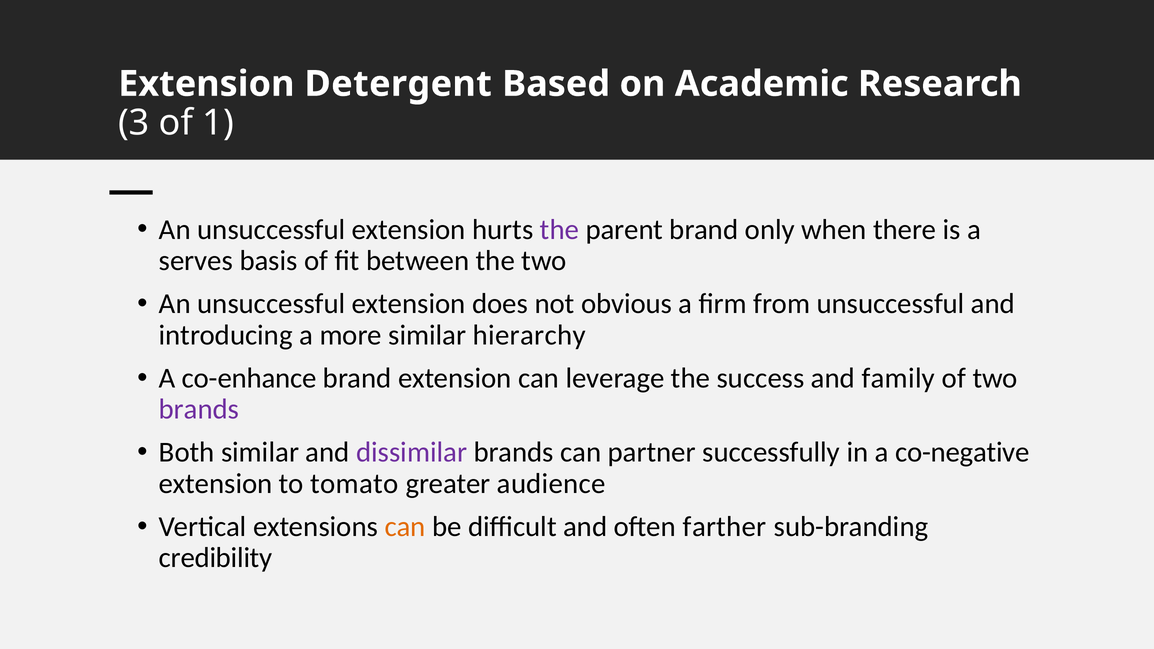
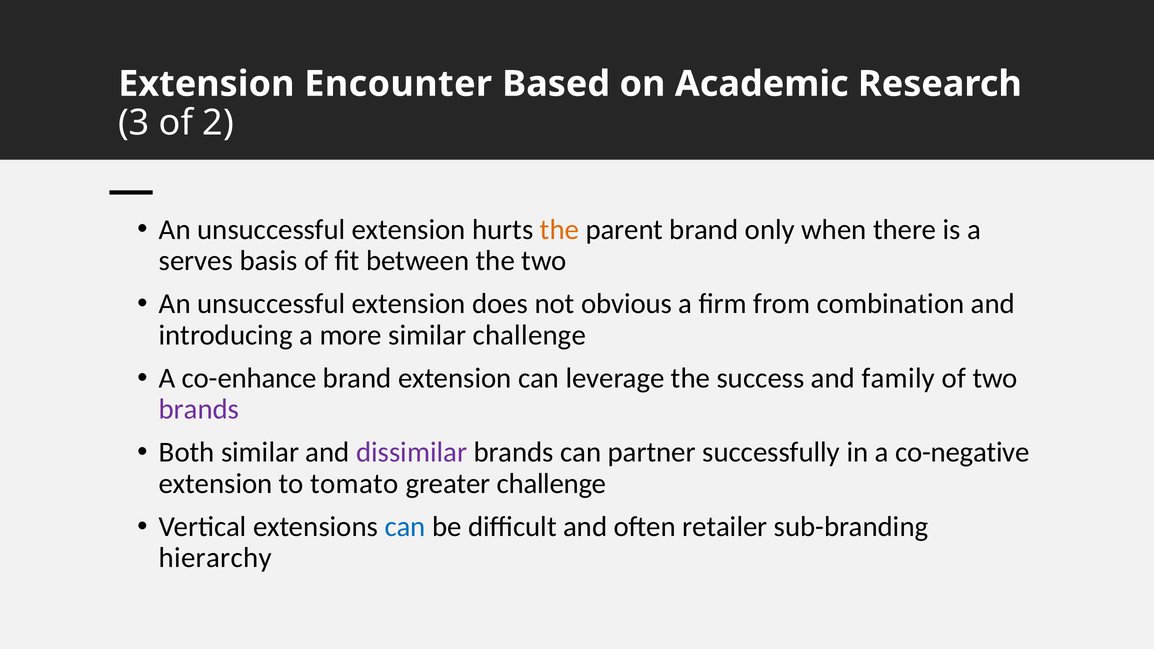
Detergent: Detergent -> Encounter (398, 84)
1: 1 -> 2 (218, 123)
the colour: purple -> orange (559, 230)
from unsuccessful: unsuccessful -> combination (890, 304)
similar hierarchy: hierarchy -> challenge (529, 335)
greater audience: audience -> challenge (551, 484)
can colour: orange -> blue (405, 527)
farther: farther -> retailer (725, 527)
credibility: credibility -> hierarchy (215, 558)
